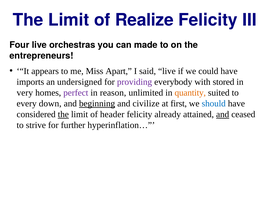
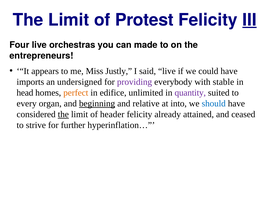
Realize: Realize -> Protest (144, 20)
III underline: none -> present (250, 20)
Apart: Apart -> Justly (119, 71)
stored: stored -> stable (223, 82)
very: very -> head (25, 92)
perfect colour: purple -> orange (76, 92)
reason: reason -> edifice (113, 92)
quantity colour: orange -> purple (190, 92)
down: down -> organ (50, 103)
civilize: civilize -> relative (146, 103)
first: first -> into (179, 103)
and underline: present -> none (223, 114)
